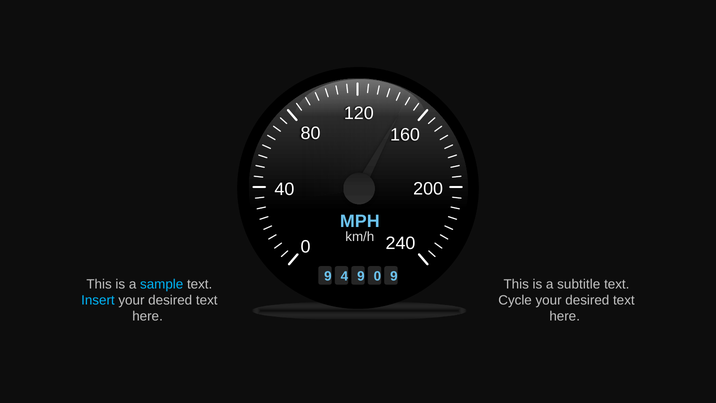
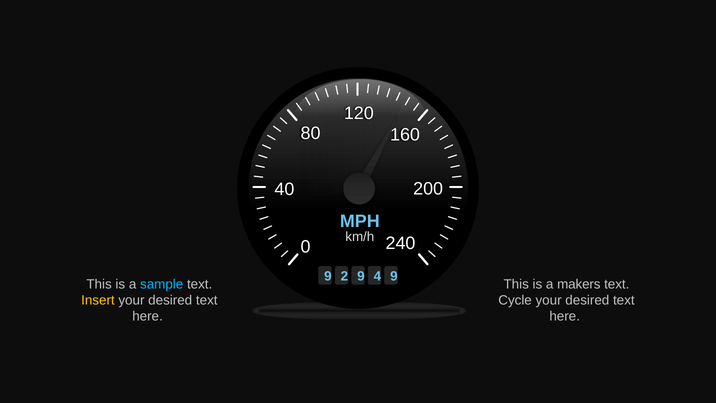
4: 4 -> 2 (344, 276)
9 0: 0 -> 4 (377, 276)
subtitle: subtitle -> makers (579, 284)
Insert colour: light blue -> yellow (98, 300)
